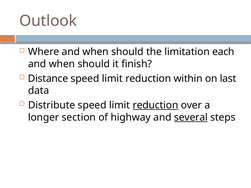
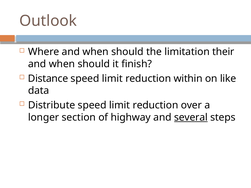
each: each -> their (223, 52)
last: last -> like (228, 79)
reduction underline: present -> none (155, 105)
